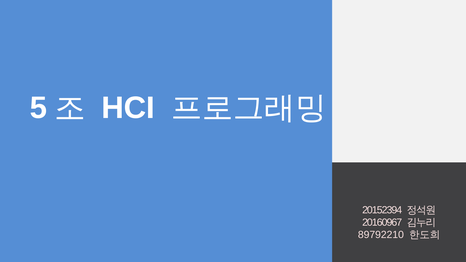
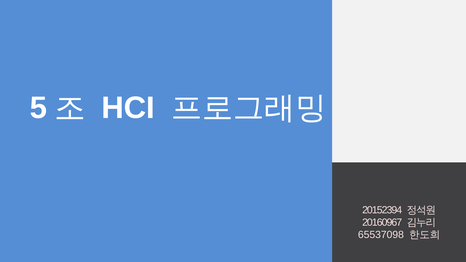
89792210: 89792210 -> 65537098 (381, 235)
